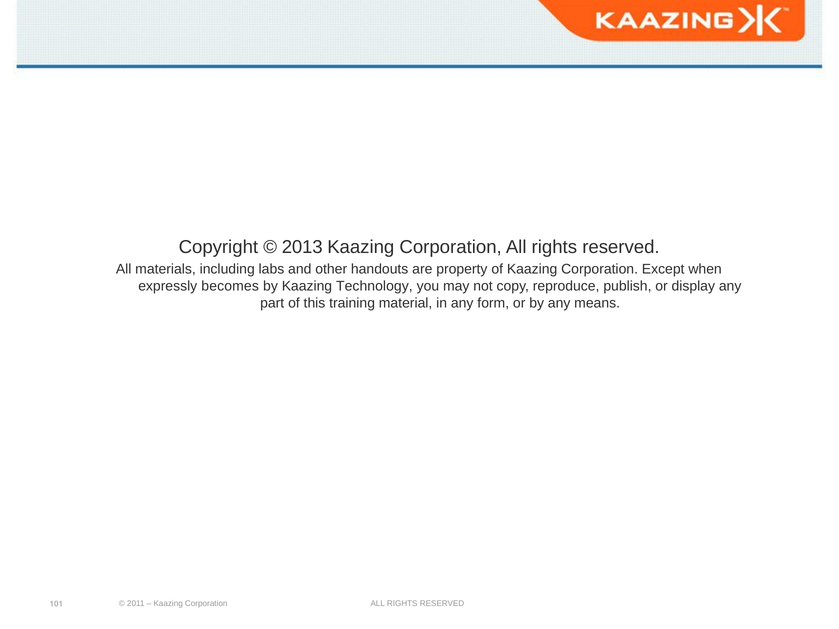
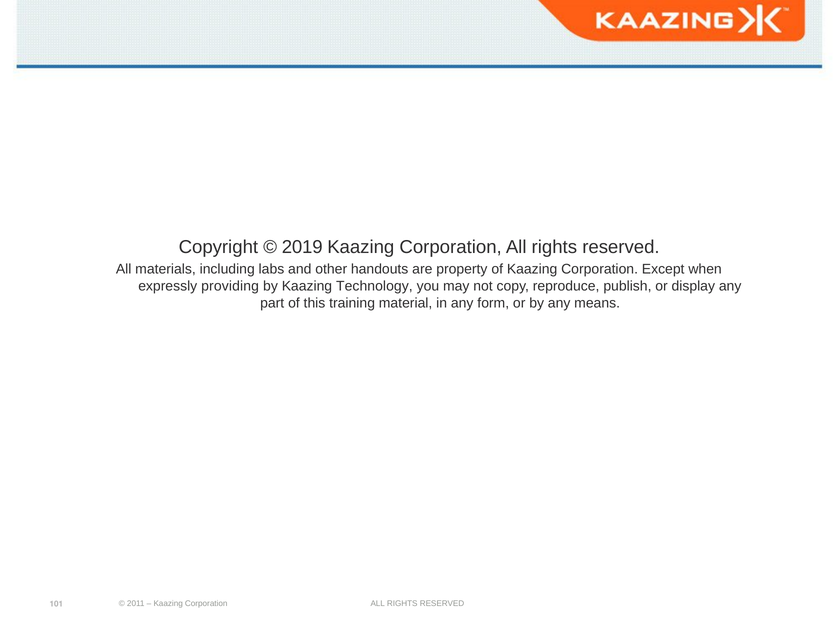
2013: 2013 -> 2019 (302, 247)
becomes: becomes -> providing (230, 286)
